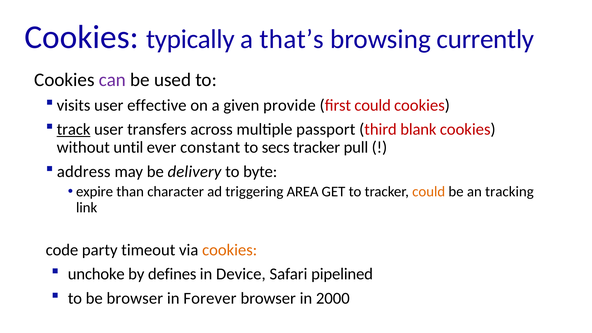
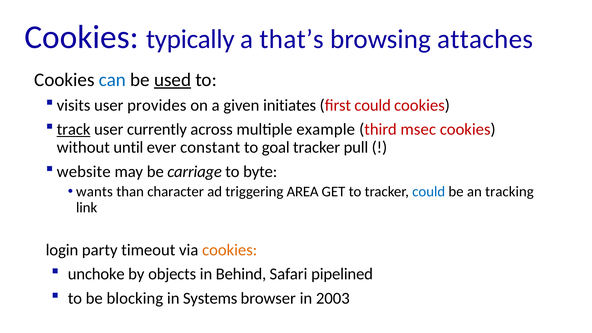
currently: currently -> attaches (485, 39)
can colour: purple -> blue (112, 80)
used underline: none -> present (173, 80)
effective: effective -> provides (157, 105)
provide: provide -> initiates (290, 105)
transfers: transfers -> currently (157, 129)
passport: passport -> example (326, 129)
blank: blank -> msec (418, 129)
secs: secs -> goal (276, 147)
address: address -> website (84, 172)
delivery: delivery -> carriage (195, 172)
expire: expire -> wants (94, 192)
could colour: orange -> blue (429, 192)
code: code -> login (62, 250)
defines: defines -> objects (172, 274)
Device: Device -> Behind (241, 274)
be browser: browser -> blocking (135, 298)
Forever: Forever -> Systems (210, 298)
2000: 2000 -> 2003 (333, 298)
